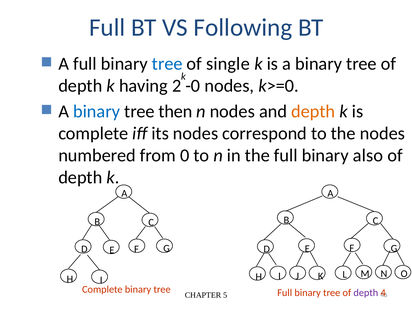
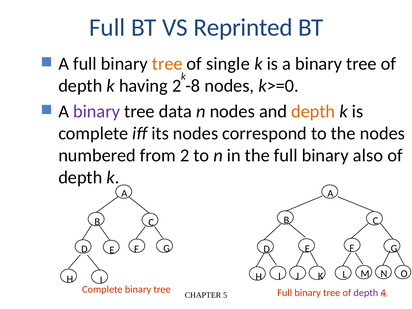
Following: Following -> Reprinted (243, 28)
tree colour: blue -> orange (167, 64)
-0: -0 -> -8 (193, 86)
binary colour: blue -> purple (97, 111)
then: then -> data (175, 111)
from 0: 0 -> 2 (185, 155)
